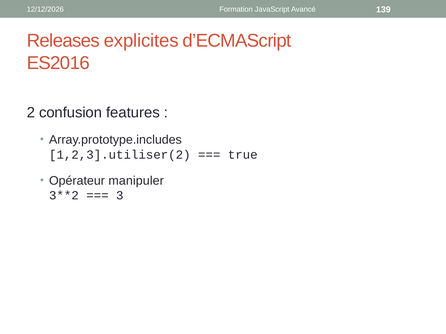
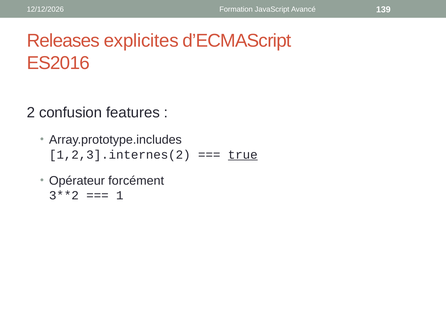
1,2,3].utiliser(2: 1,2,3].utiliser(2 -> 1,2,3].internes(2 (120, 155)
true underline: none -> present (243, 155)
manipuler: manipuler -> forcément (136, 181)
3: 3 -> 1 (120, 196)
